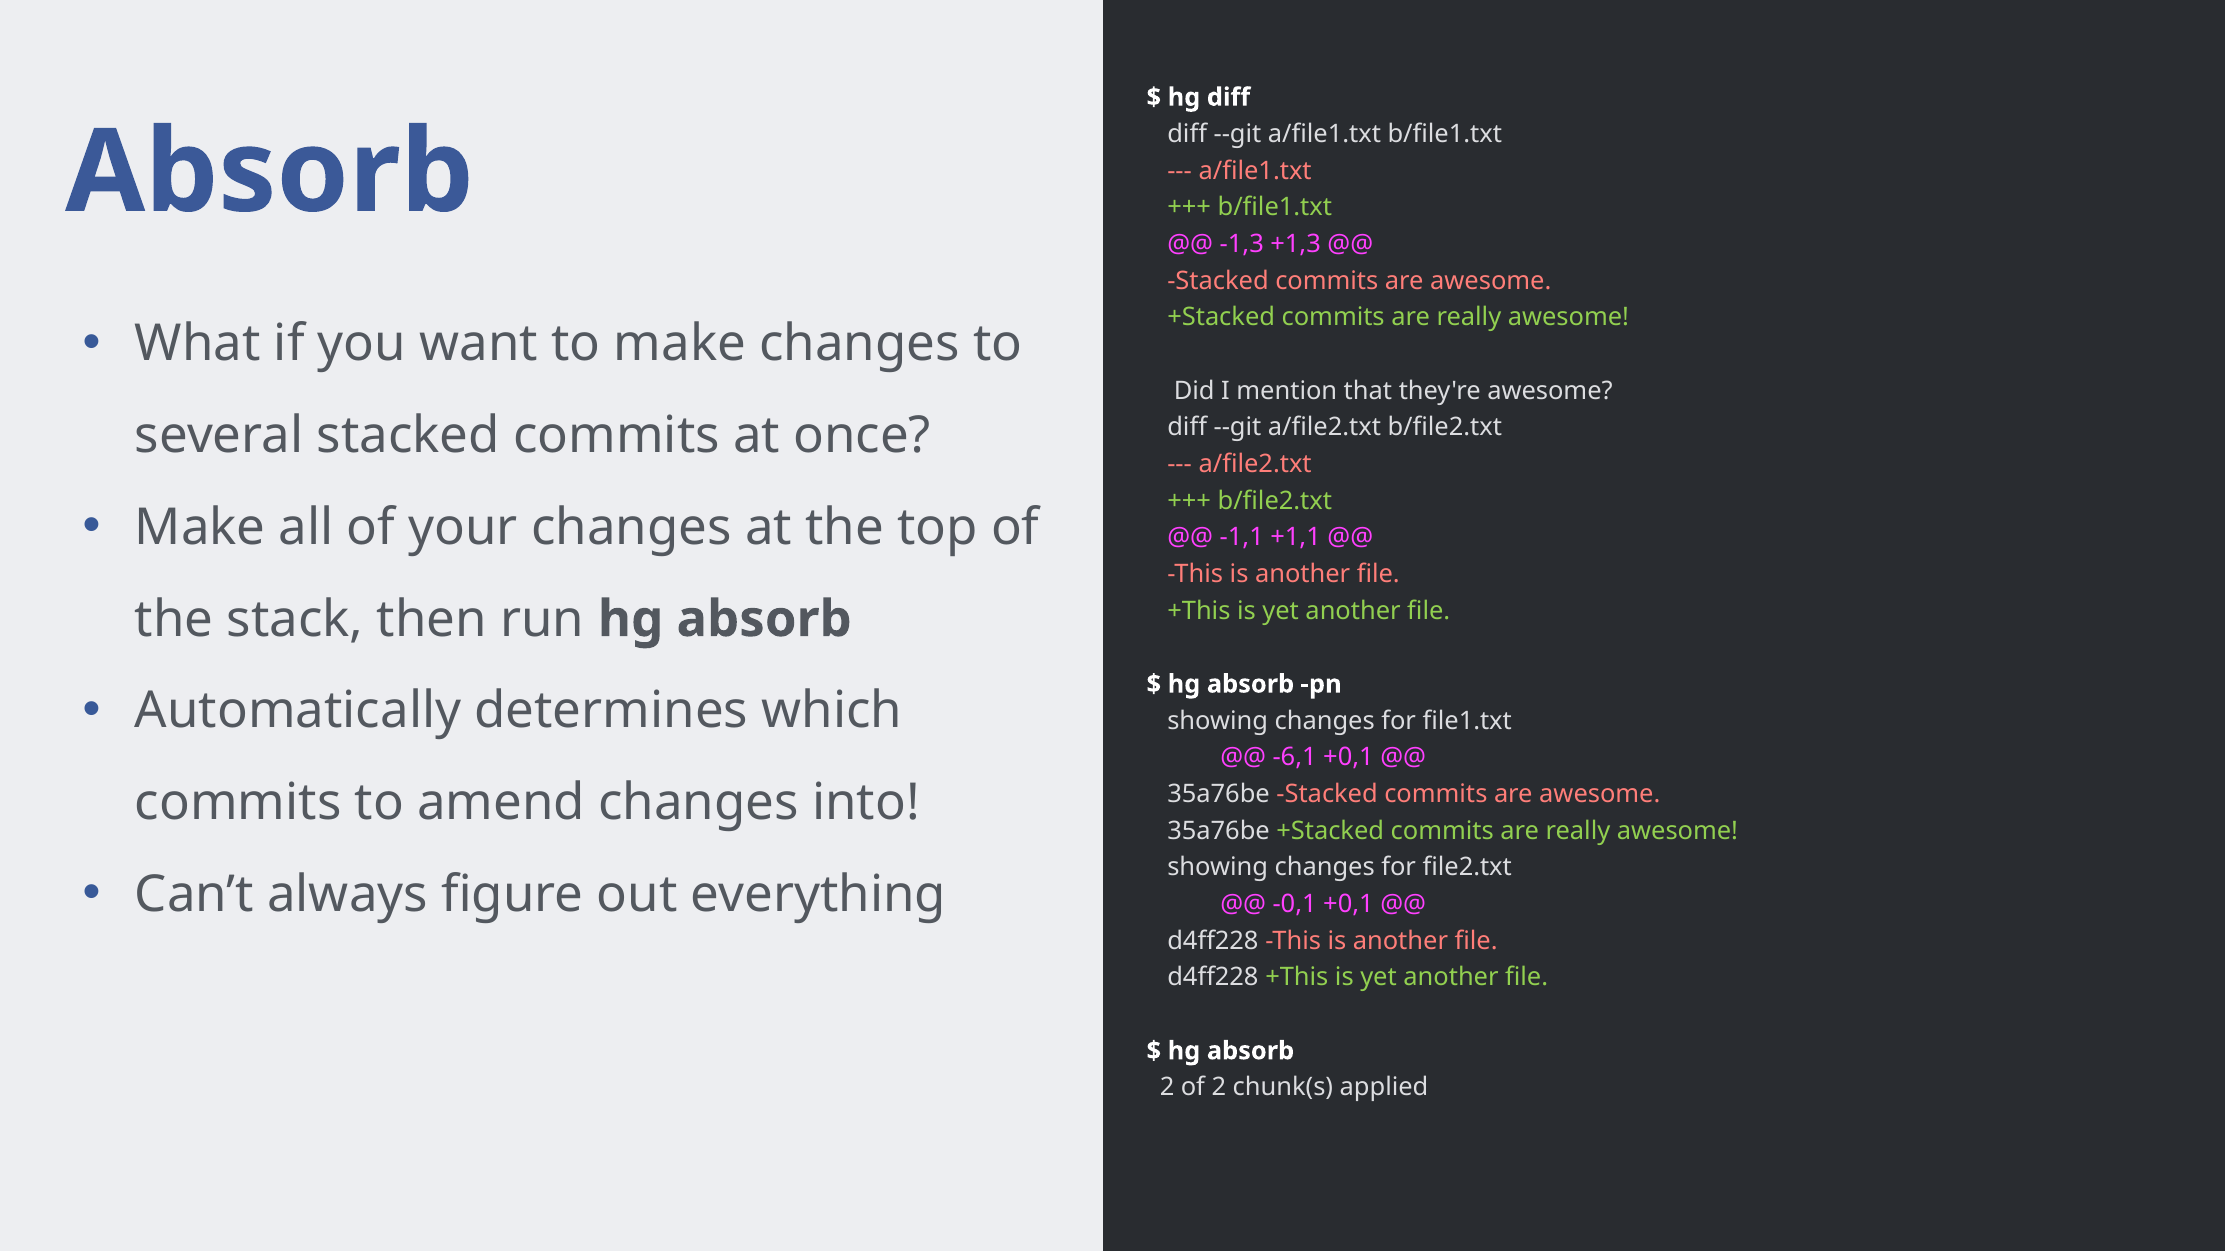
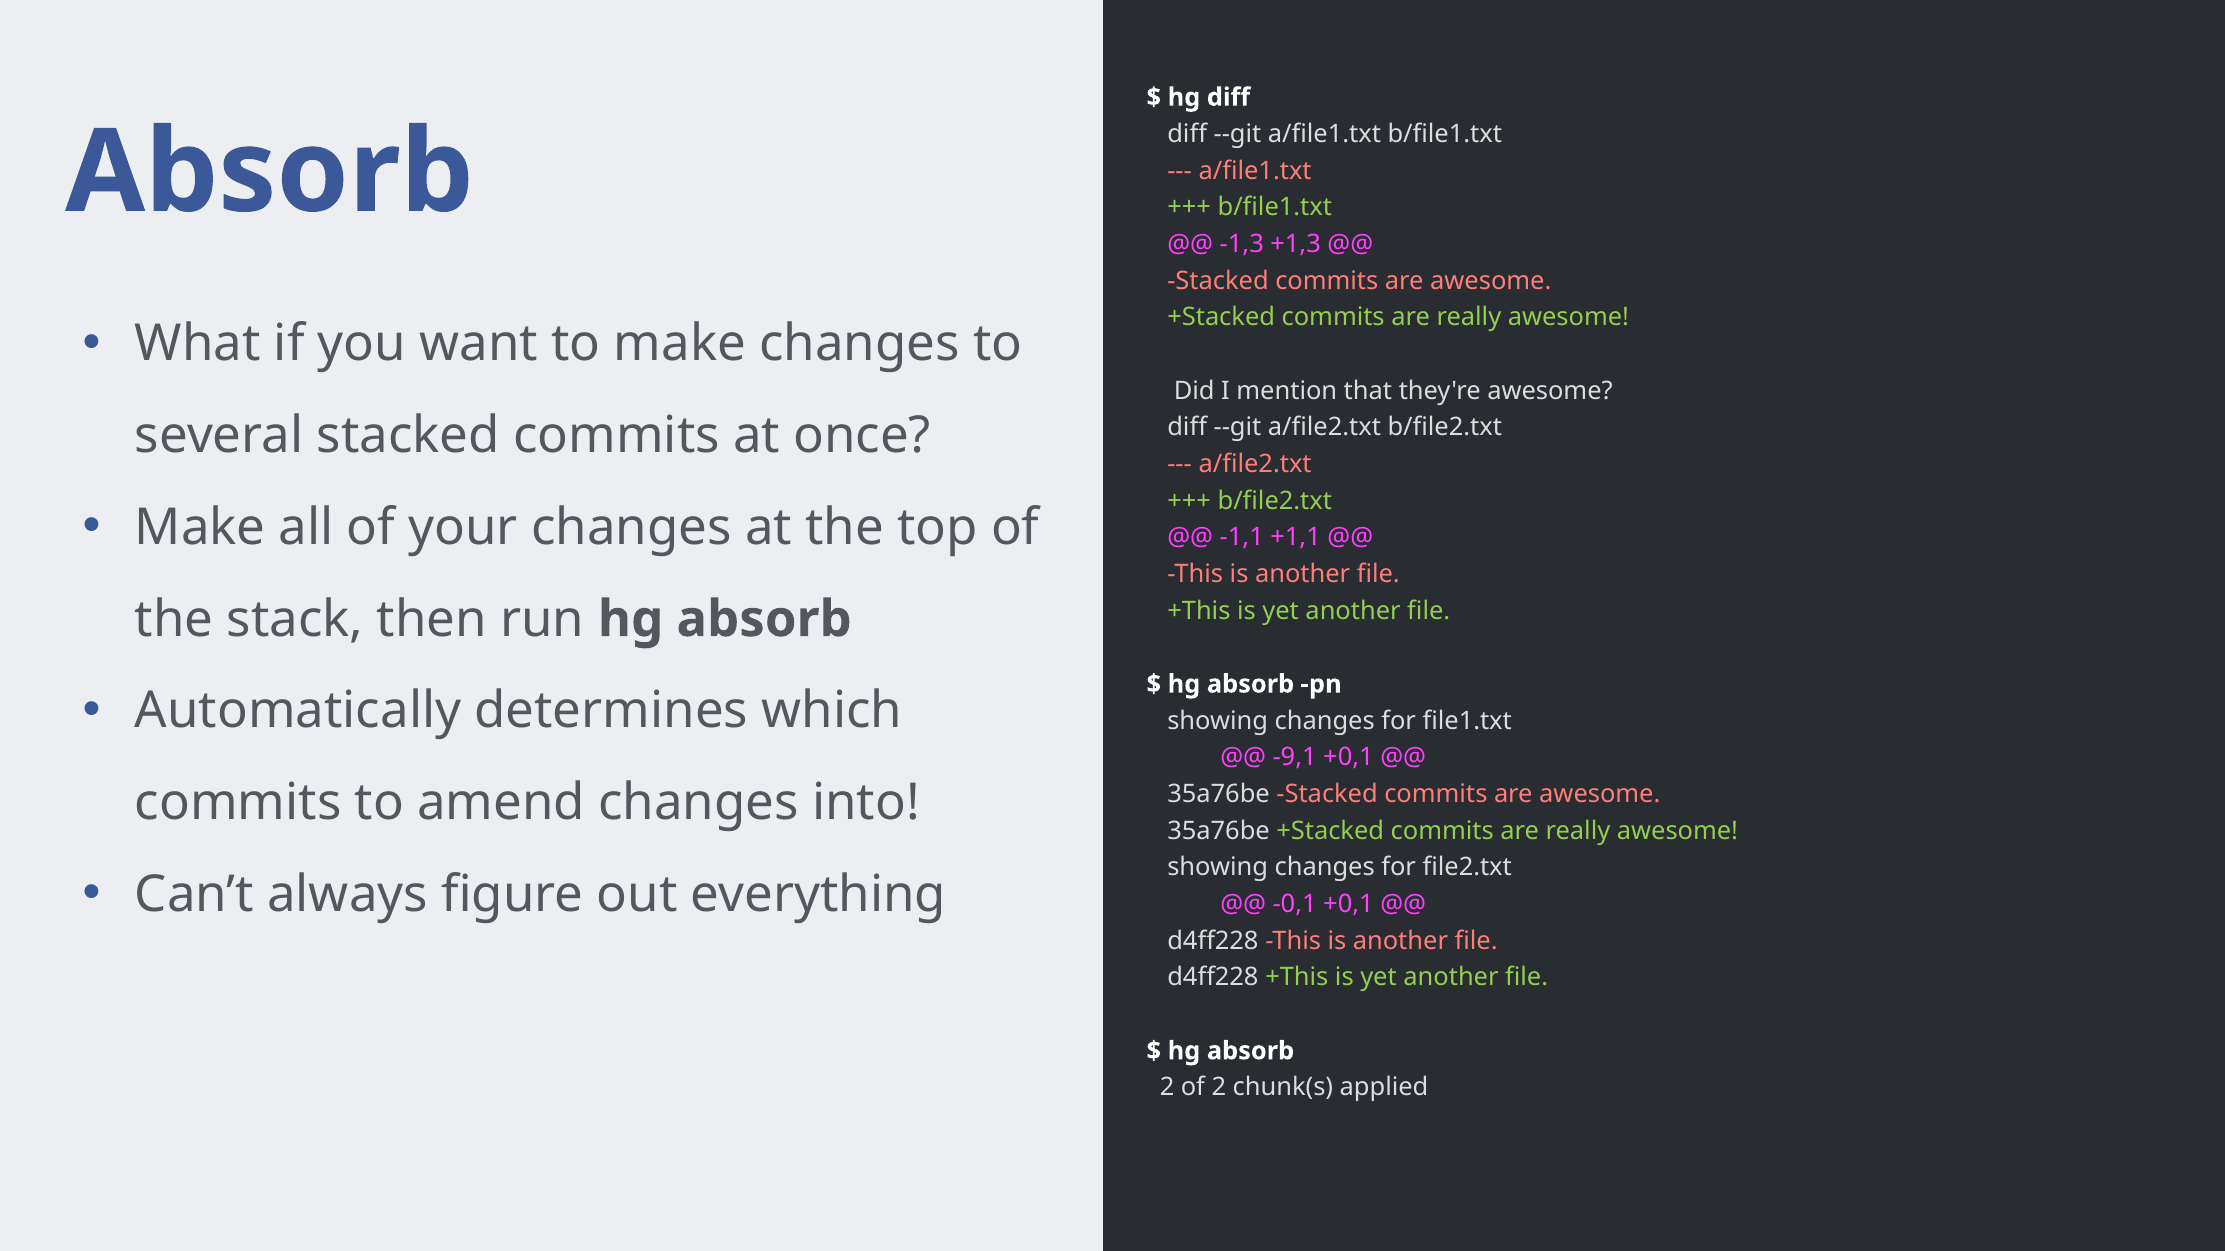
-6,1: -6,1 -> -9,1 (1295, 758)
